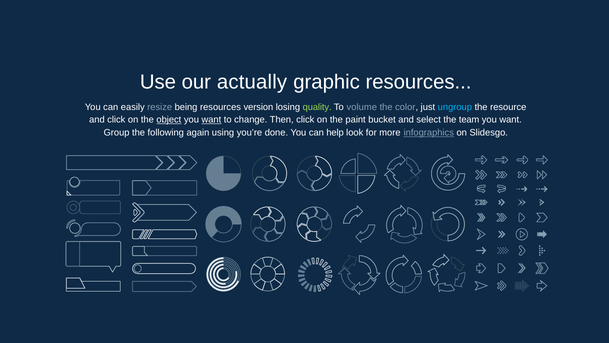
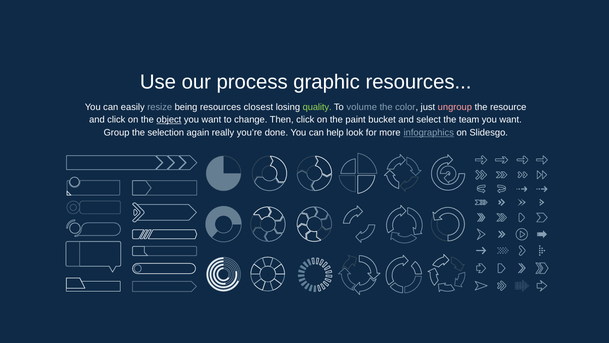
actually: actually -> process (252, 82)
version: version -> closest (258, 107)
ungroup colour: light blue -> pink (455, 107)
want underline: present -> none (211, 120)
following: following -> selection (166, 132)
using: using -> really (223, 132)
